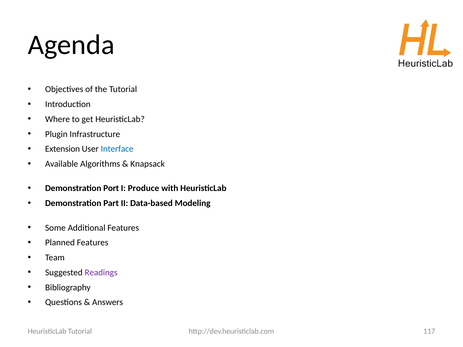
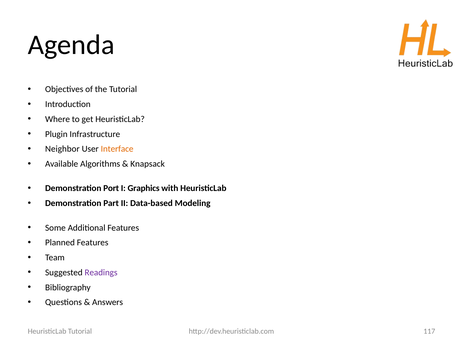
Extension: Extension -> Neighbor (62, 149)
Interface colour: blue -> orange (117, 149)
Produce: Produce -> Graphics (144, 188)
